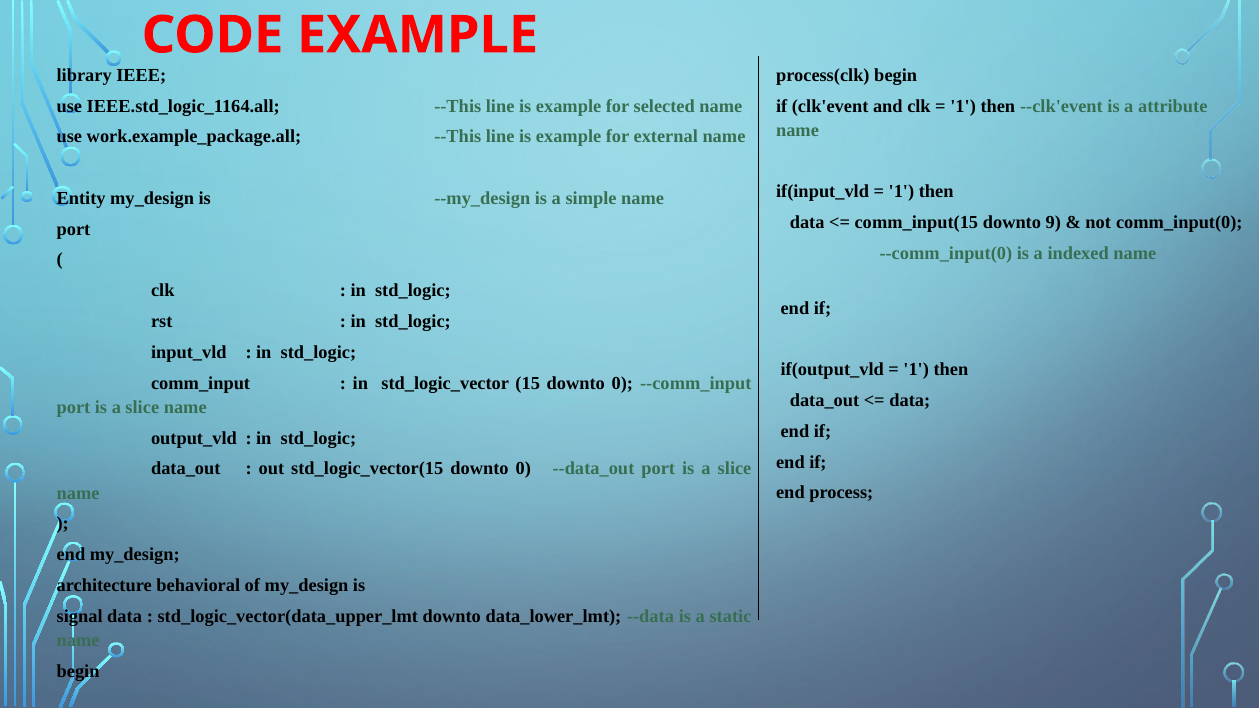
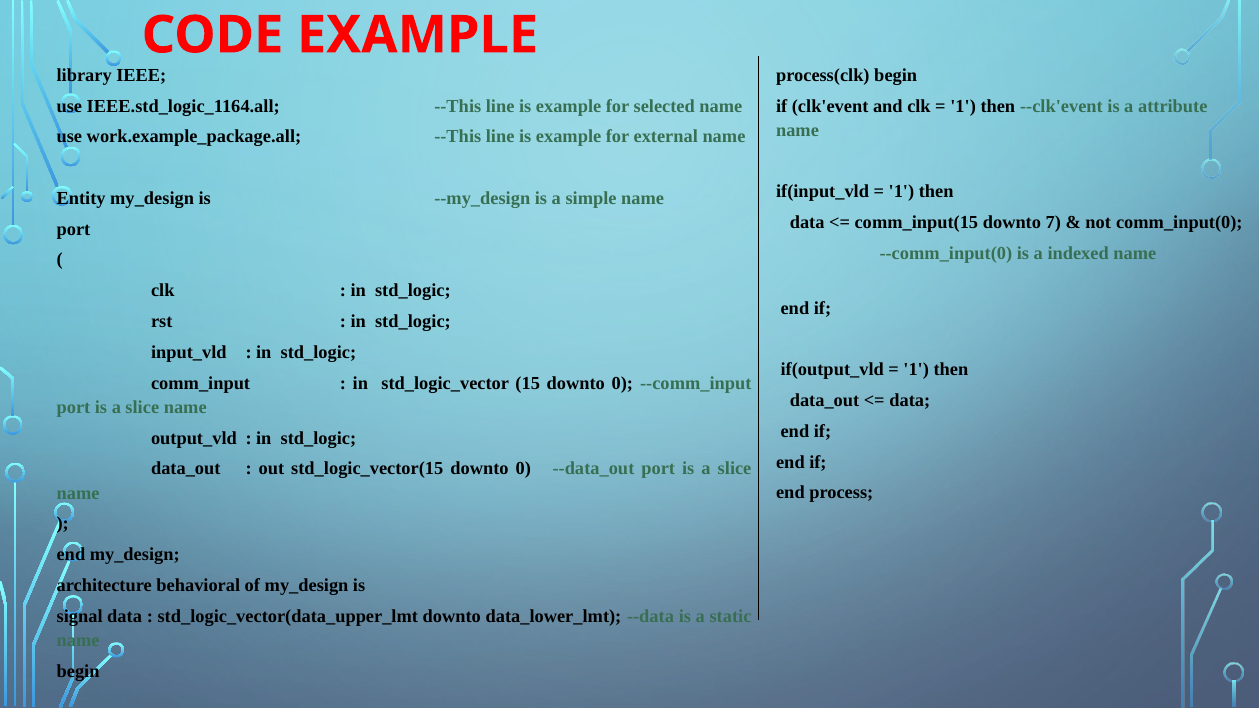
9: 9 -> 7 (1053, 223)
